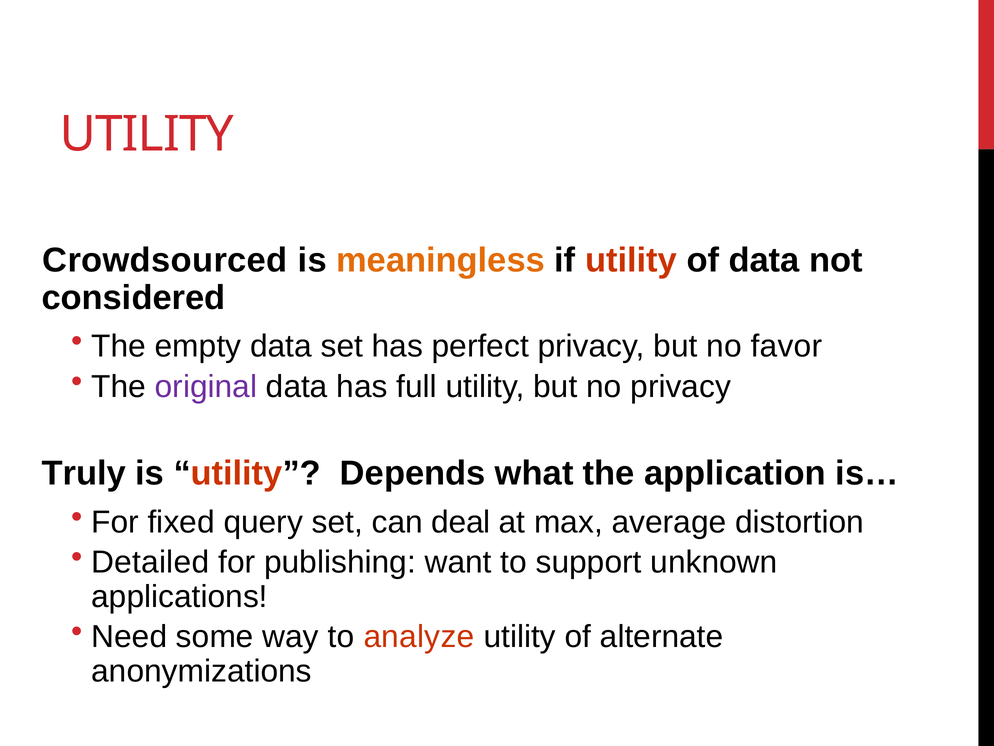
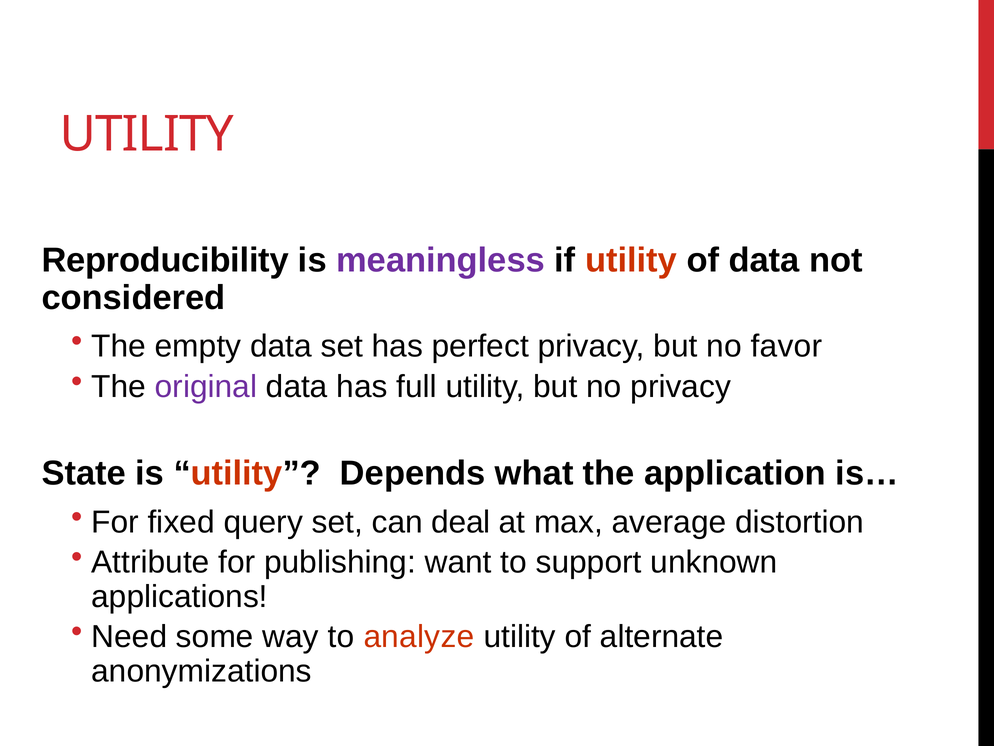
Crowdsourced: Crowdsourced -> Reproducibility (165, 260)
meaningless colour: orange -> purple (441, 260)
Truly: Truly -> State (84, 473)
Detailed: Detailed -> Attribute (150, 562)
